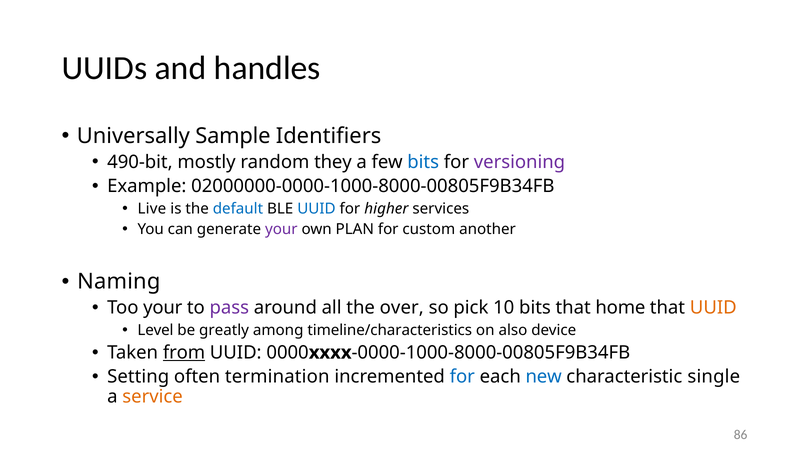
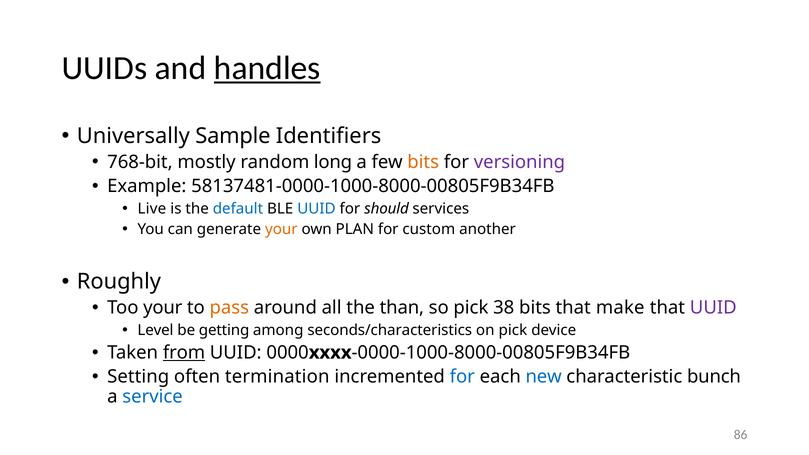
handles underline: none -> present (267, 68)
490-bit: 490-bit -> 768-bit (140, 162)
they: they -> long (333, 162)
bits colour: blue -> orange (423, 162)
02000000-0000-1000-8000-00805F9B34FB: 02000000-0000-1000-8000-00805F9B34FB -> 58137481-0000-1000-8000-00805F9B34FB (373, 186)
higher: higher -> should (387, 209)
your colour: purple -> orange (281, 229)
Naming: Naming -> Roughly (119, 282)
pass colour: purple -> orange (229, 308)
over: over -> than (402, 308)
10: 10 -> 38 (504, 308)
home: home -> make (620, 308)
UUID colour: orange -> purple (713, 308)
greatly: greatly -> getting (224, 330)
timeline/characteristics: timeline/characteristics -> seconds/characteristics (390, 330)
on also: also -> pick (513, 330)
single: single -> bunch (714, 377)
service colour: orange -> blue (153, 397)
